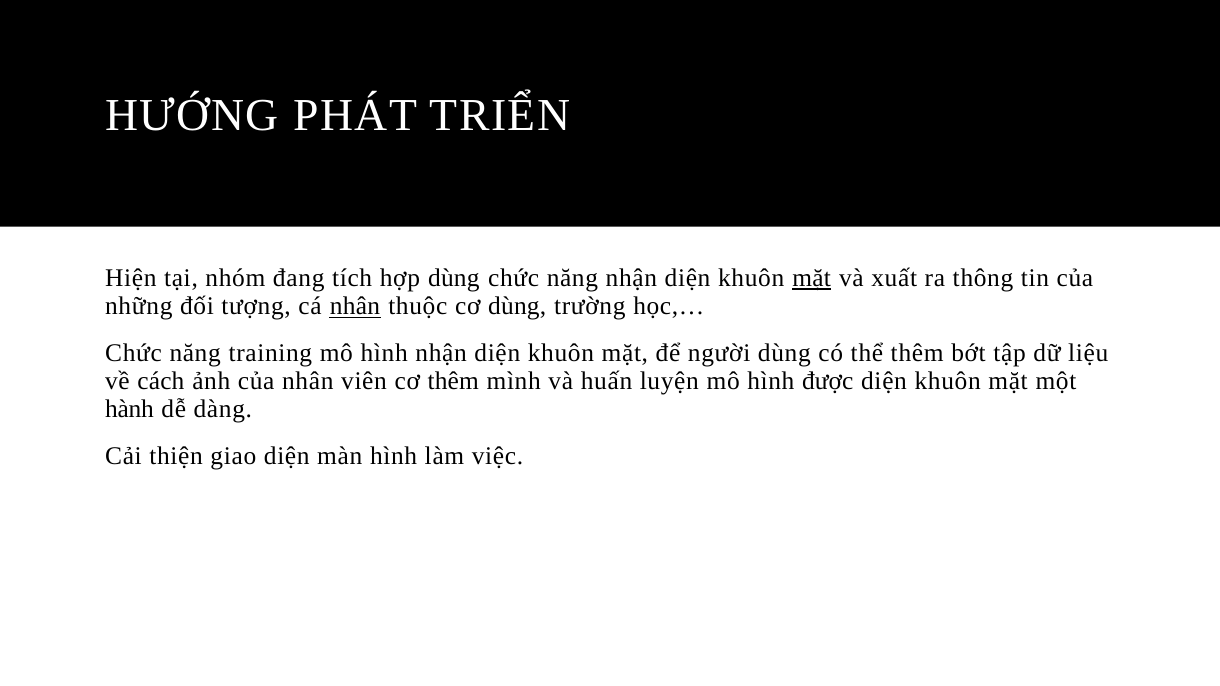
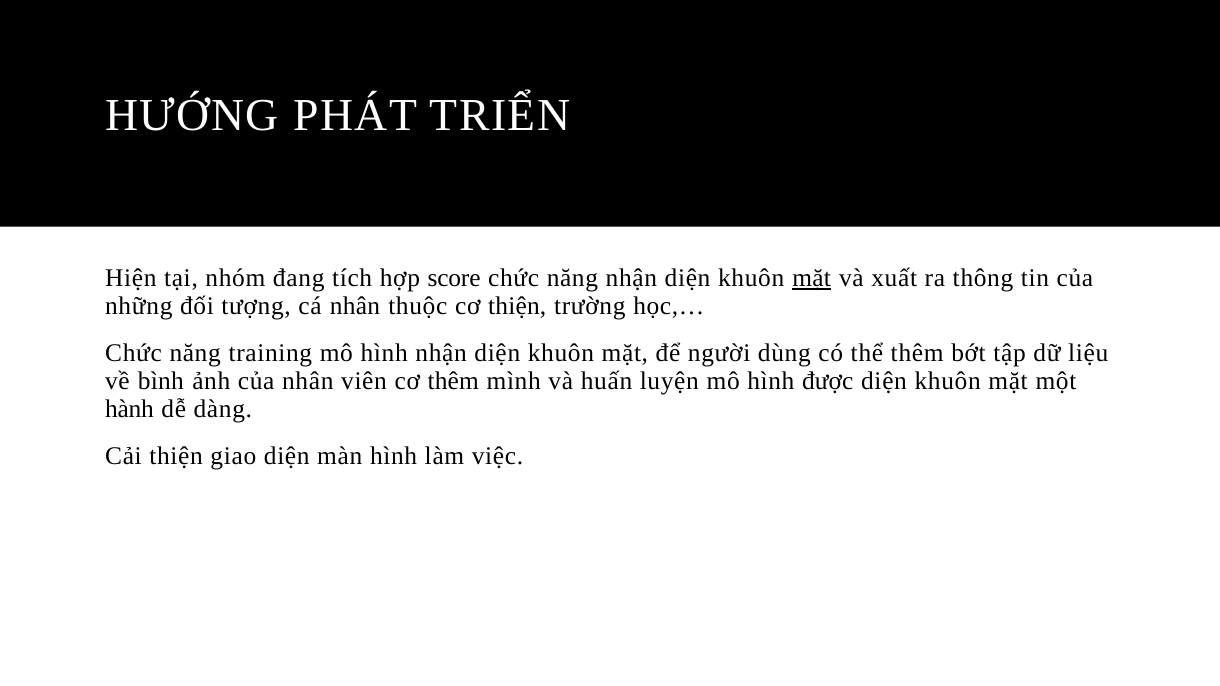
hợp dùng: dùng -> score (454, 278)
nhân underline: present -> none (355, 307)
cơ dùng: dùng -> thiện (517, 307)
cách: cách -> bình (161, 381)
